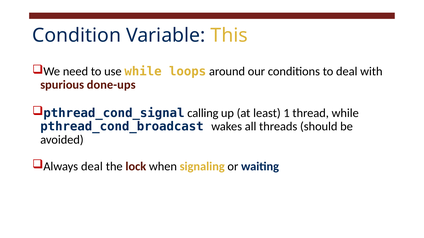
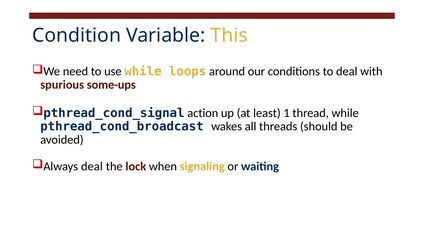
done-ups: done-ups -> some-ups (111, 85)
calling: calling -> action (203, 113)
